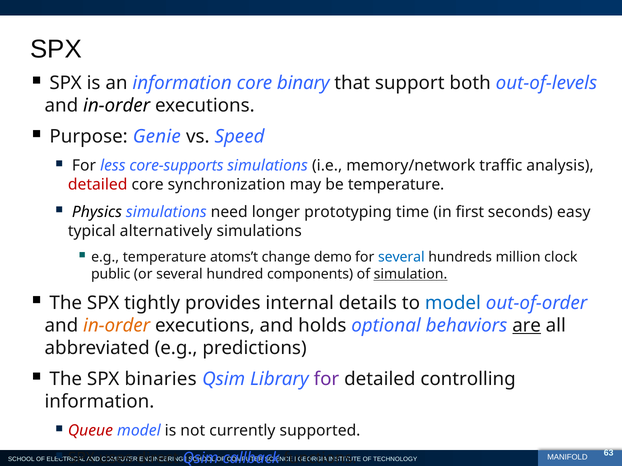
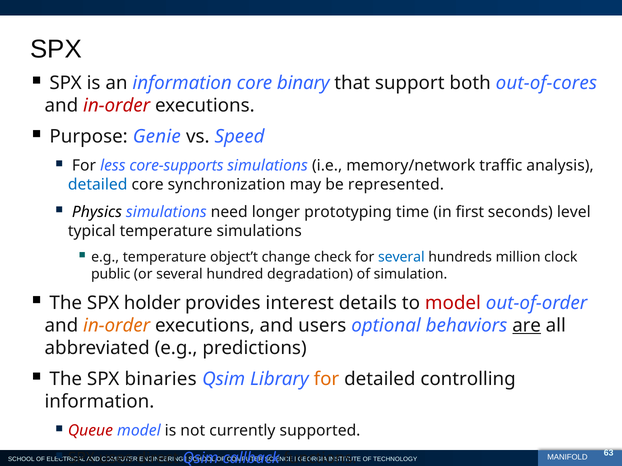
out-of-levels: out-of-levels -> out-of-cores (546, 83)
in-order colour: black -> red (117, 106)
detailed colour: red -> blue (98, 185)
be temperature: temperature -> represented (396, 185)
easy: easy -> level (574, 212)
typical alternatively: alternatively -> temperature (166, 231)
atoms’t: atoms’t -> object’t (234, 257)
demo: demo -> check (333, 257)
components: components -> degradation (310, 274)
simulation underline: present -> none (411, 274)
tightly: tightly -> holder (152, 303)
internal: internal -> interest (300, 303)
model colour: blue -> red (453, 303)
holds: holds -> users (322, 326)
for colour: purple -> orange (326, 379)
